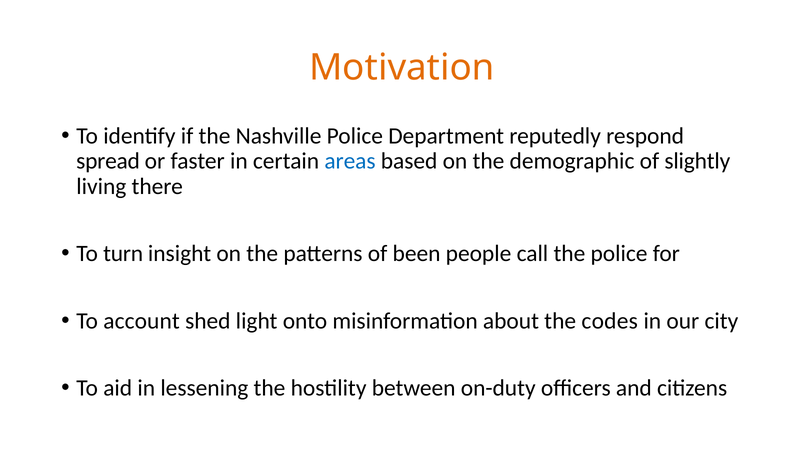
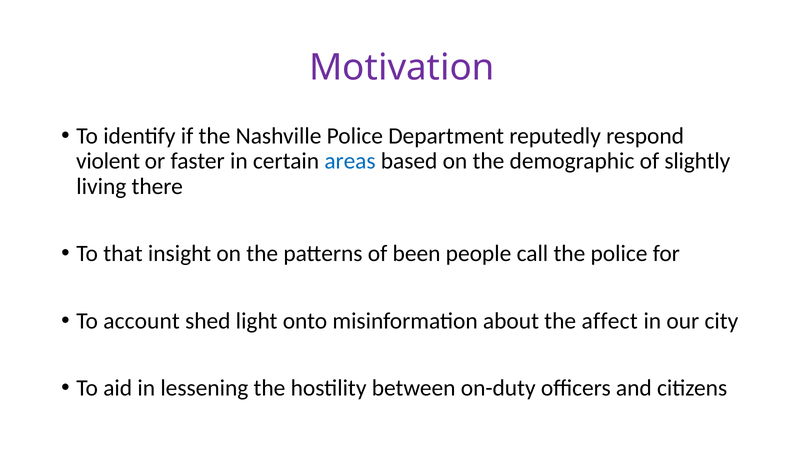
Motivation colour: orange -> purple (402, 68)
spread: spread -> violent (108, 161)
turn: turn -> that (123, 254)
codes: codes -> affect (610, 321)
